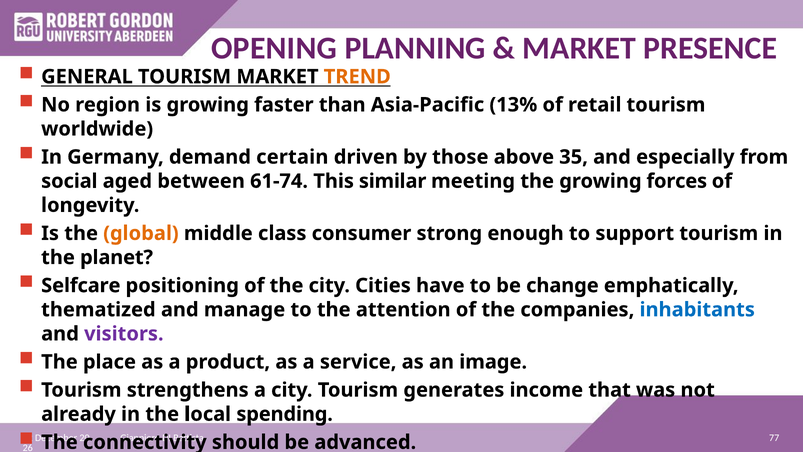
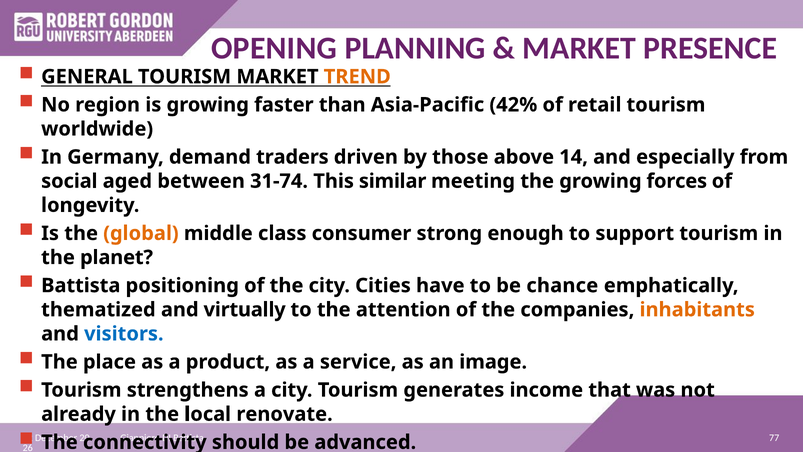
13%: 13% -> 42% (513, 105)
certain: certain -> traders (292, 157)
35: 35 -> 14 (574, 157)
61-74: 61-74 -> 31-74 (279, 181)
Selfcare: Selfcare -> Battista (81, 285)
change: change -> chance (562, 285)
manage: manage -> virtually (245, 309)
inhabitants colour: blue -> orange (697, 309)
visitors colour: purple -> blue (124, 334)
spending: spending -> renovate (285, 414)
